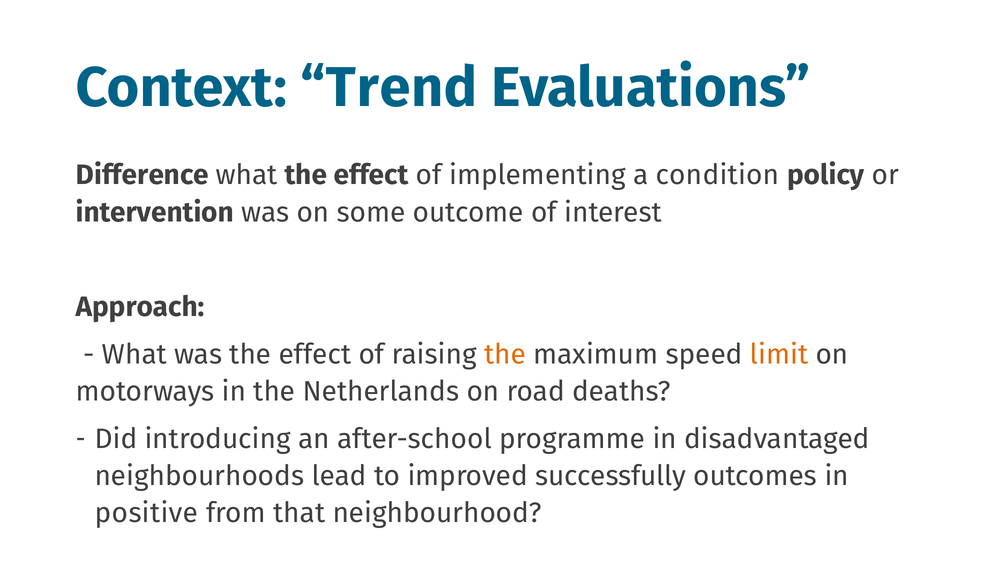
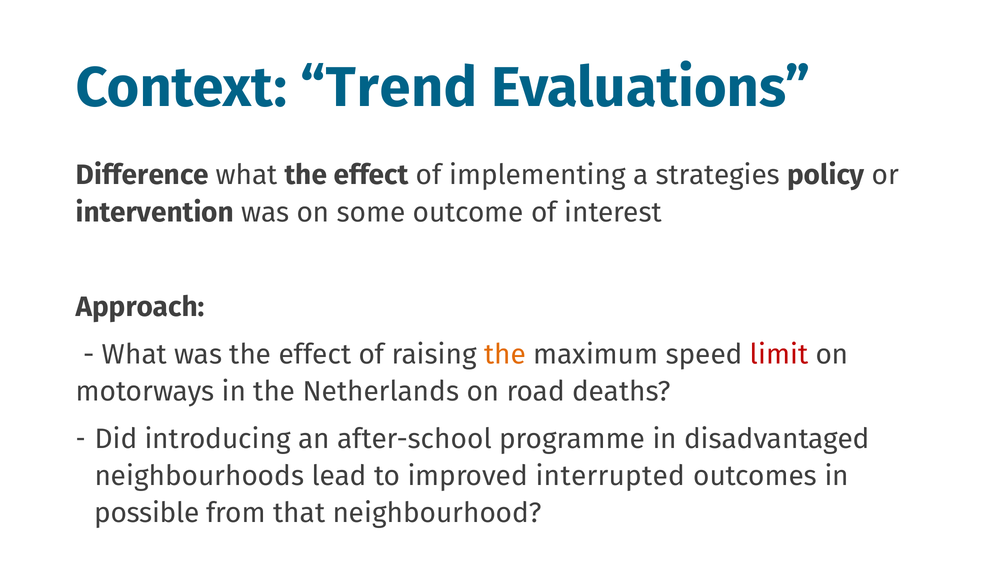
condition: condition -> strategies (718, 175)
limit colour: orange -> red (779, 354)
successfully: successfully -> interrupted (610, 476)
positive: positive -> possible (147, 512)
